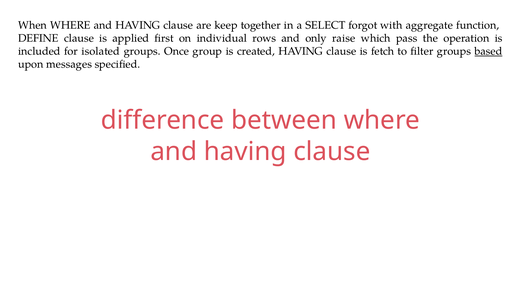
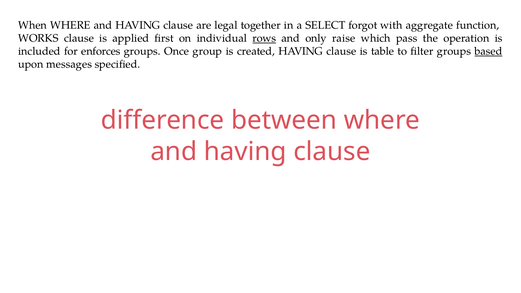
keep: keep -> legal (226, 25)
DEFINE: DEFINE -> WORKS (38, 38)
rows underline: none -> present (264, 38)
isolated: isolated -> enforces (101, 51)
fetch: fetch -> table (383, 51)
